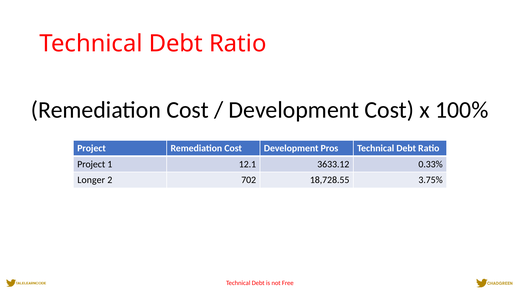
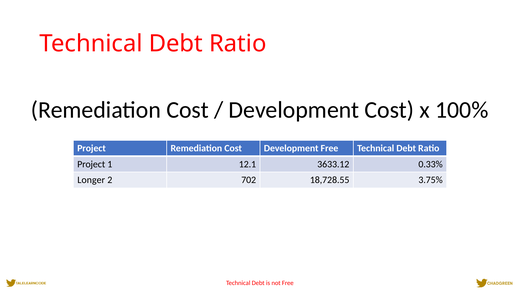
Development Pros: Pros -> Free (329, 148)
